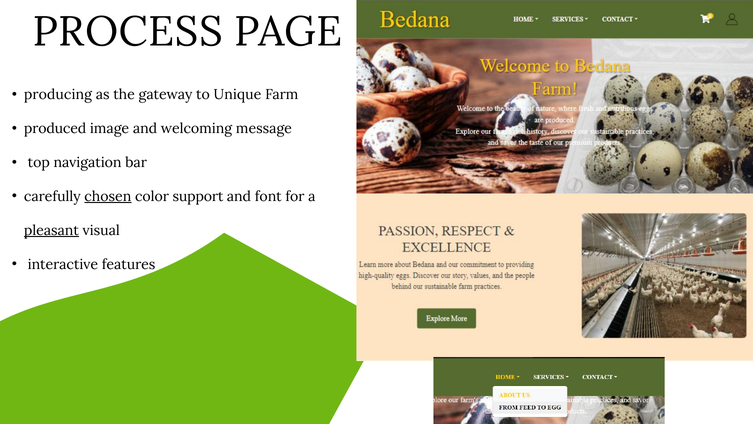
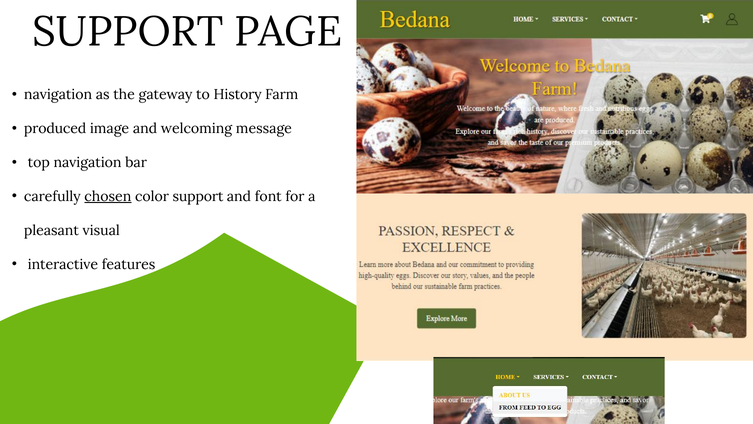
PROCESS: PROCESS -> SUPPORT (128, 32)
producing: producing -> navigation (58, 95)
Unique: Unique -> History (238, 95)
pleasant underline: present -> none (51, 230)
